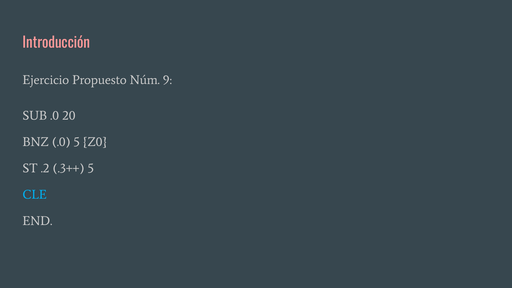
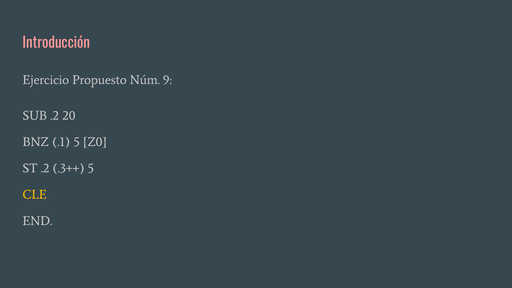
SUB .0: .0 -> .2 (55, 116)
BNZ .0: .0 -> .1 (61, 142)
CLE colour: light blue -> yellow (35, 195)
